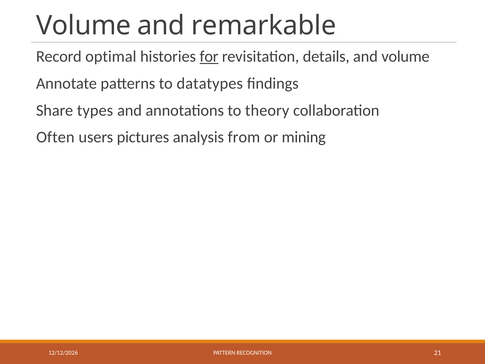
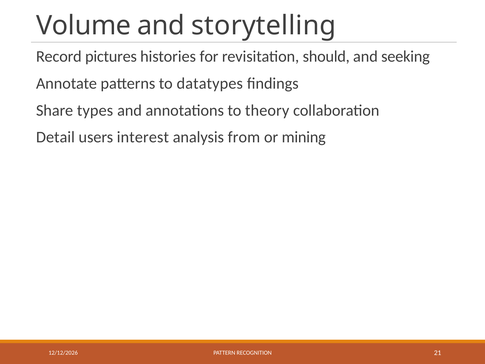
remarkable: remarkable -> storytelling (264, 25)
optimal: optimal -> pictures (111, 57)
for underline: present -> none (209, 57)
details: details -> should (326, 57)
and volume: volume -> seeking (406, 57)
Often: Often -> Detail (55, 137)
pictures: pictures -> interest (143, 137)
